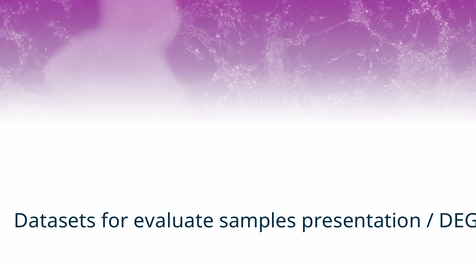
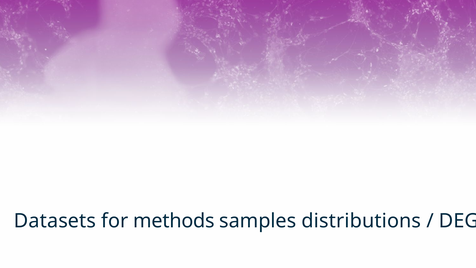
evaluate: evaluate -> methods (174, 221)
presentation: presentation -> distributions (361, 221)
